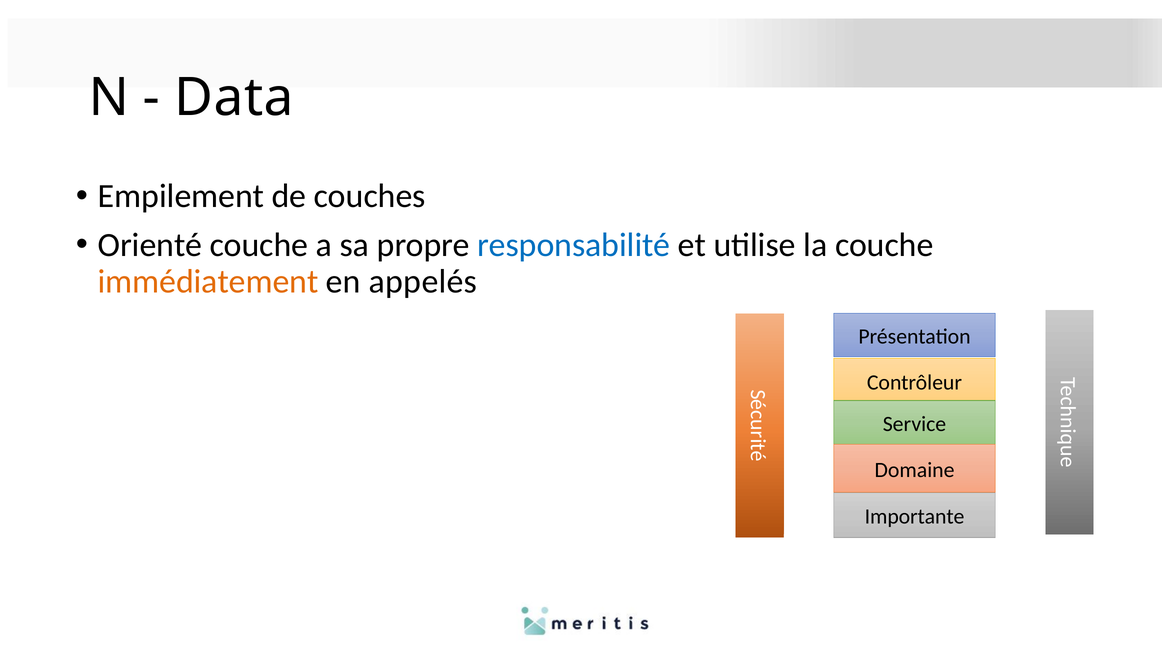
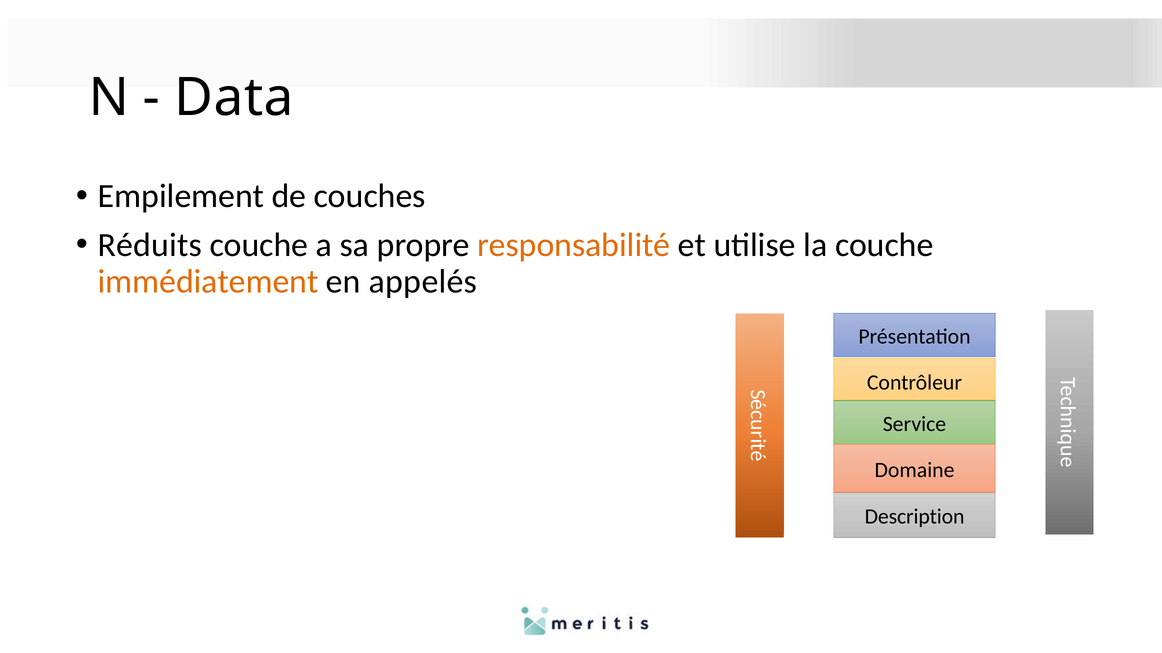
Orienté: Orienté -> Réduits (150, 245)
responsabilité colour: blue -> orange (574, 245)
Importante: Importante -> Description (915, 517)
